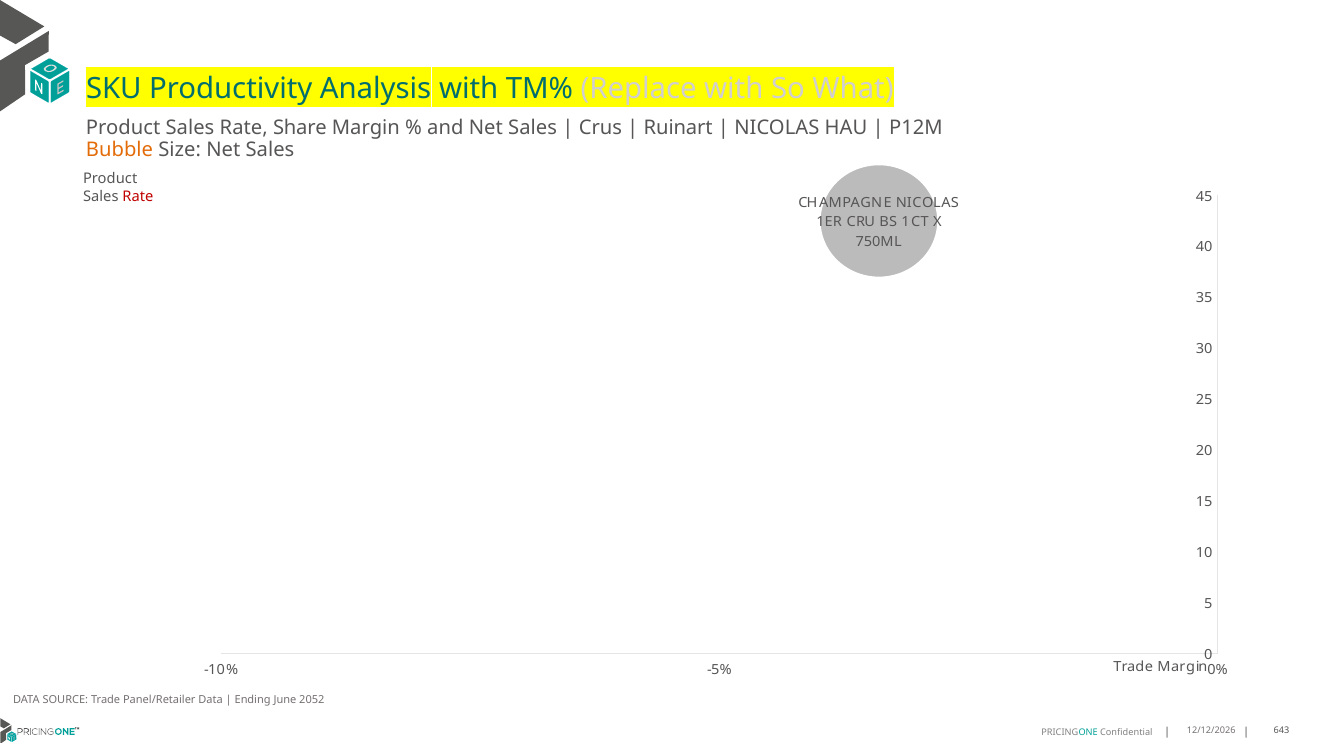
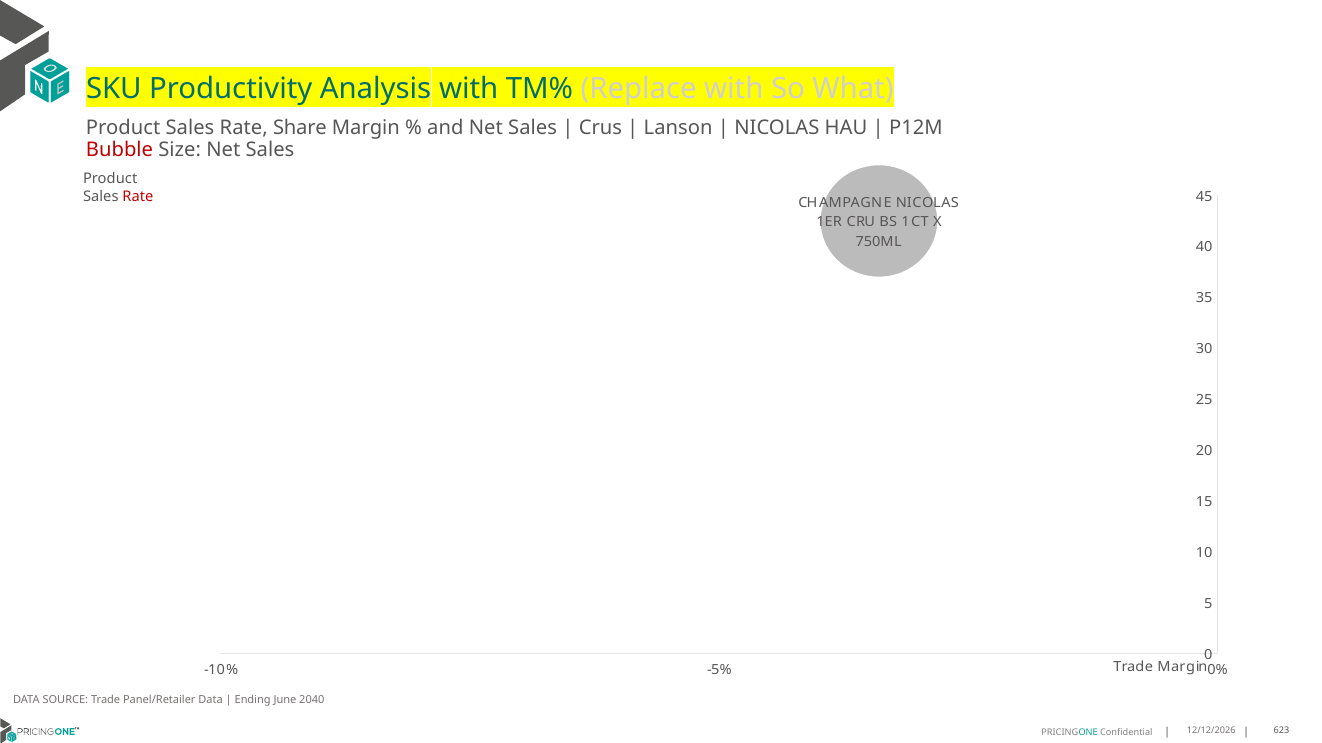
Ruinart: Ruinart -> Lanson (678, 128)
Bubble colour: orange -> red (120, 150)
2052: 2052 -> 2040 (312, 700)
643: 643 -> 623 (1282, 731)
